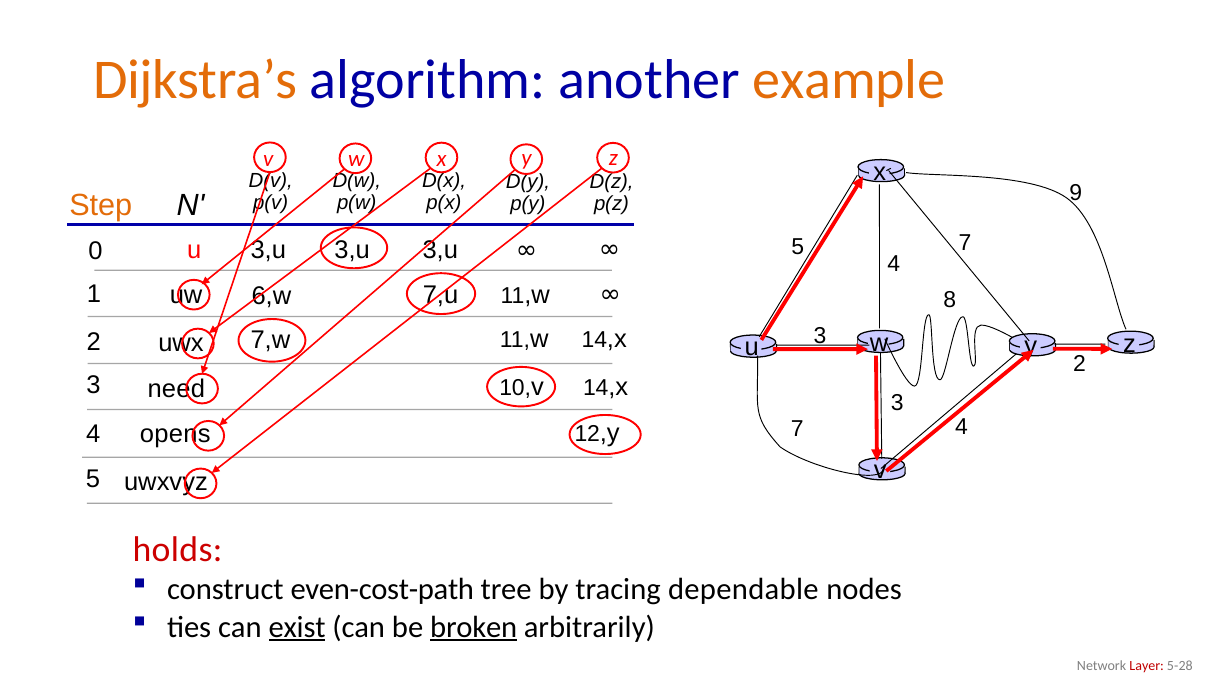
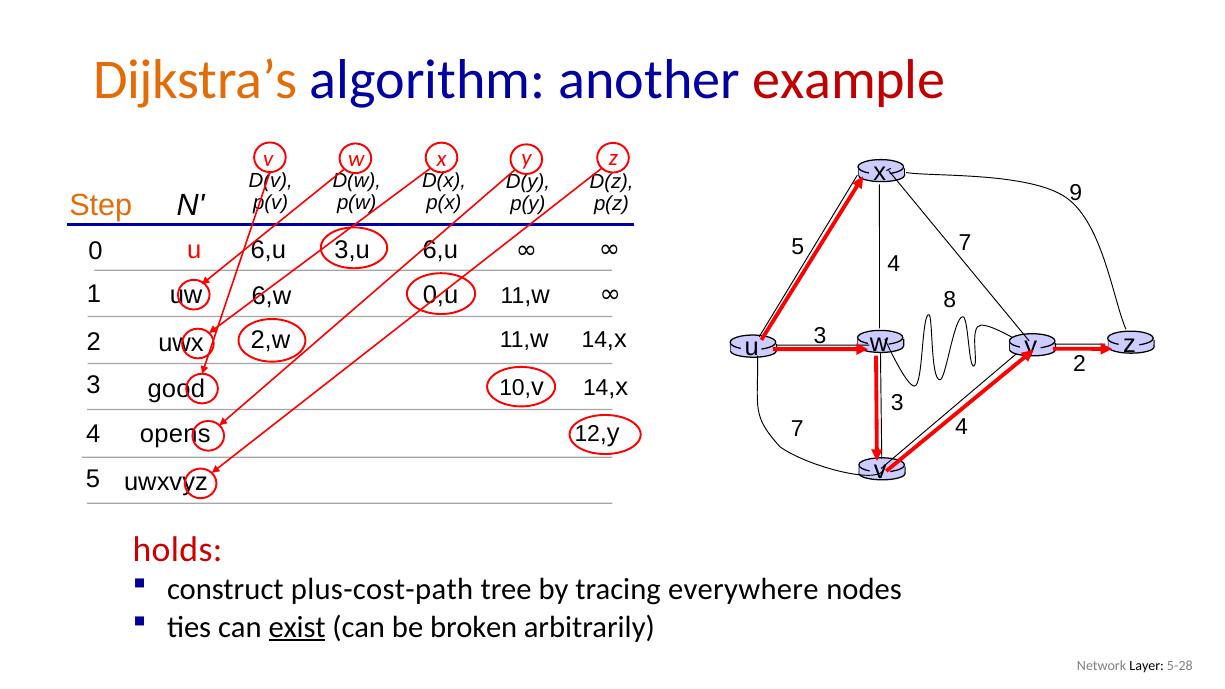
example colour: orange -> red (849, 80)
3,u: 3,u -> 6,u (268, 250)
3,u: 3,u -> 6,u (440, 250)
7,u: 7,u -> 0,u (441, 295)
7,w: 7,w -> 2,w (270, 340)
need: need -> good (176, 389)
even-cost-path: even-cost-path -> plus-cost-path (382, 590)
dependable: dependable -> everywhere (743, 590)
broken underline: present -> none (474, 627)
Layer colour: red -> black (1147, 666)
